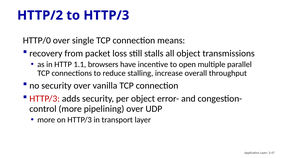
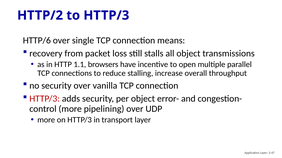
HTTP/0: HTTP/0 -> HTTP/6 (37, 41)
